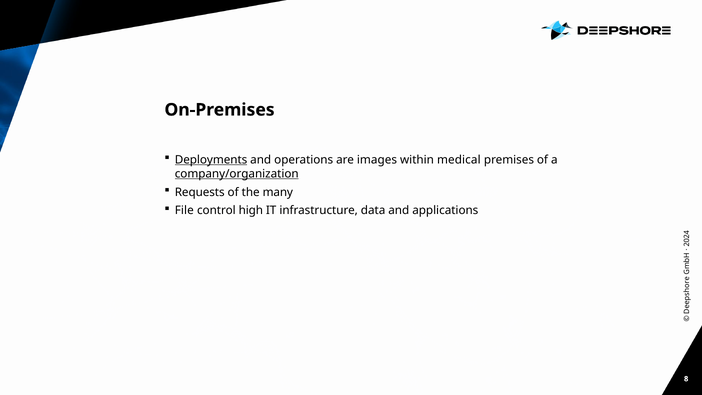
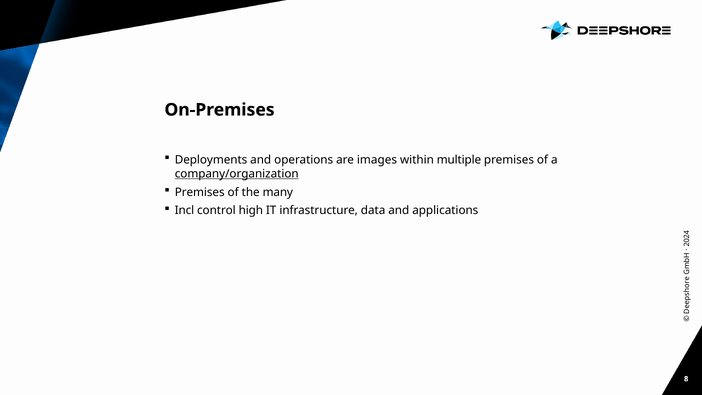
Deployments underline: present -> none (211, 160)
medical: medical -> multiple (459, 160)
Requests: Requests -> Premises (200, 192)
File: File -> Incl (184, 211)
